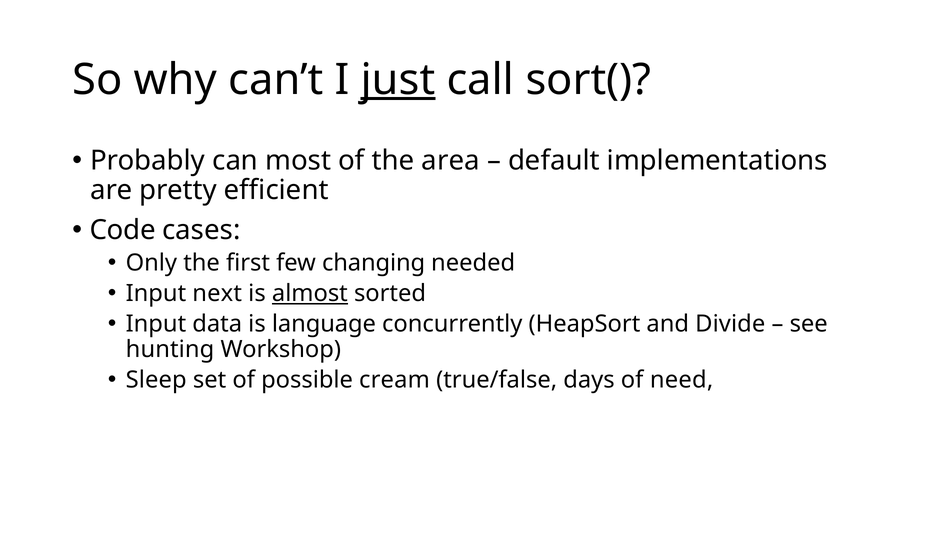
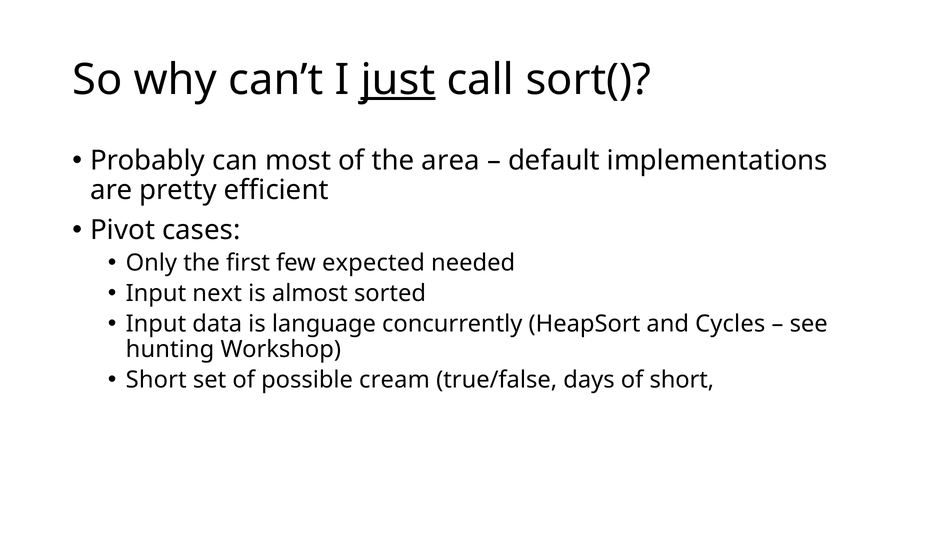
Code: Code -> Pivot (123, 230)
changing: changing -> expected (373, 263)
almost underline: present -> none (310, 293)
Divide: Divide -> Cycles (730, 324)
Sleep: Sleep -> Short (156, 380)
of need: need -> short (682, 380)
